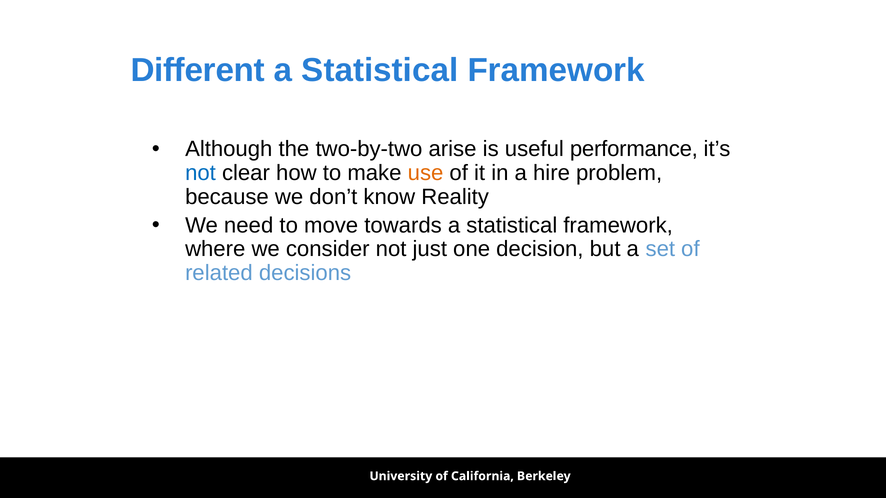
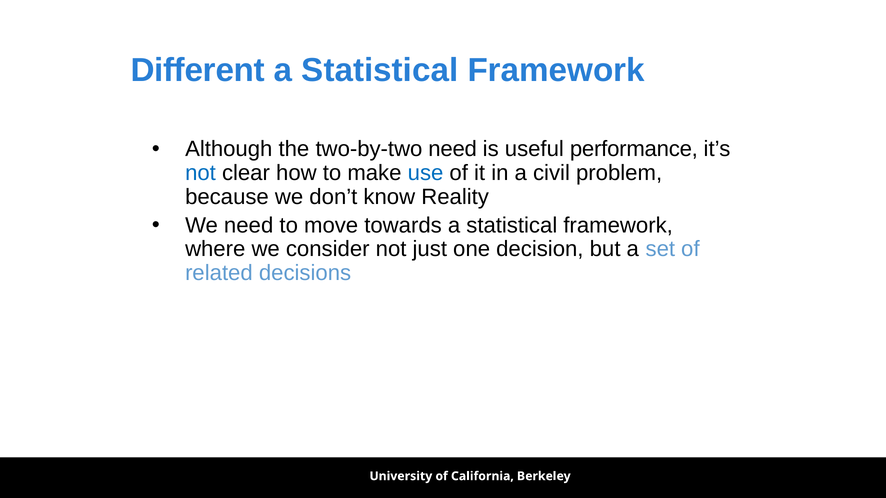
two-by-two arise: arise -> need (453, 149)
use colour: orange -> blue (426, 173)
hire: hire -> civil (551, 173)
